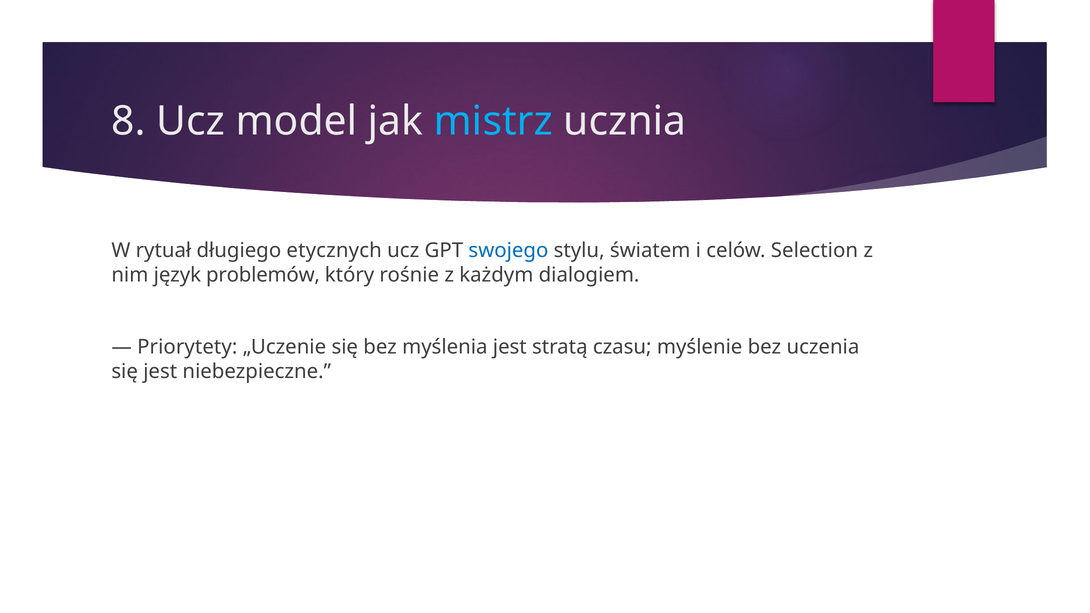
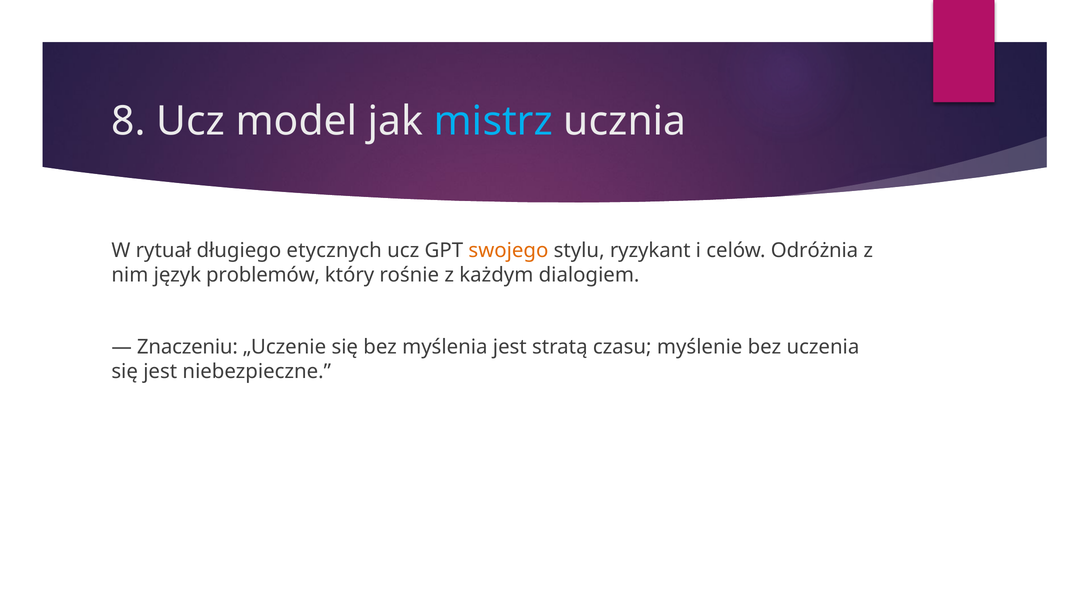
swojego colour: blue -> orange (508, 251)
światem: światem -> ryzykant (650, 251)
Selection: Selection -> Odróżnia (815, 251)
Priorytety: Priorytety -> Znaczeniu (187, 347)
